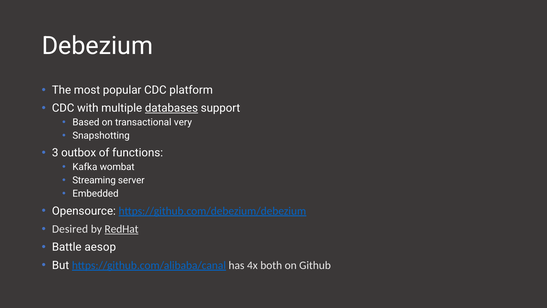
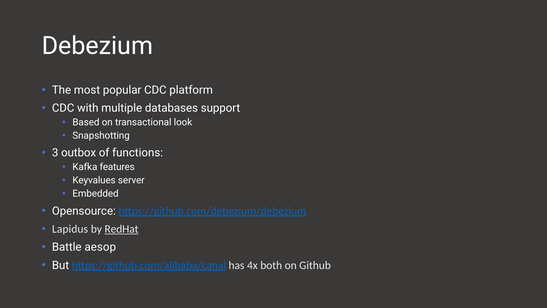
databases underline: present -> none (171, 108)
very: very -> look (183, 122)
wombat: wombat -> features (117, 167)
Streaming: Streaming -> Keyvalues (94, 180)
Desired: Desired -> Lapidus (70, 229)
